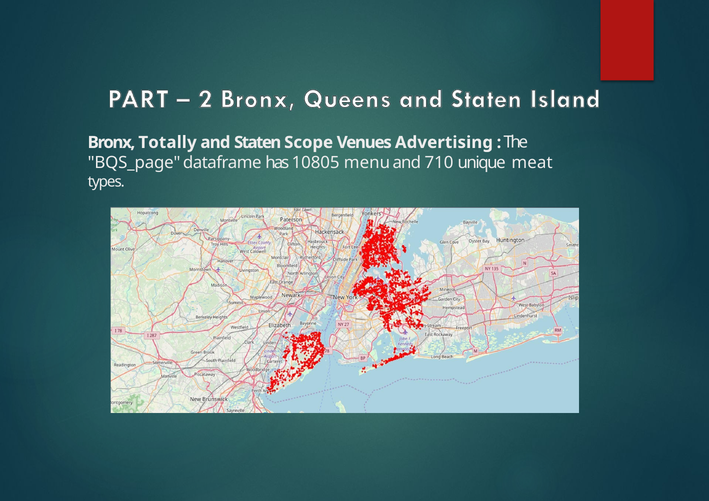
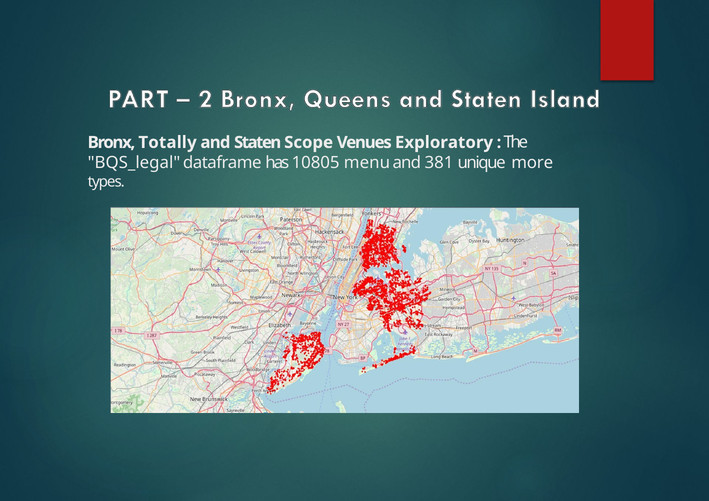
Advertising: Advertising -> Exploratory (444, 143)
BQS_page: BQS_page -> BQS_legal (134, 163)
710: 710 -> 381 (439, 163)
meat: meat -> more (532, 163)
